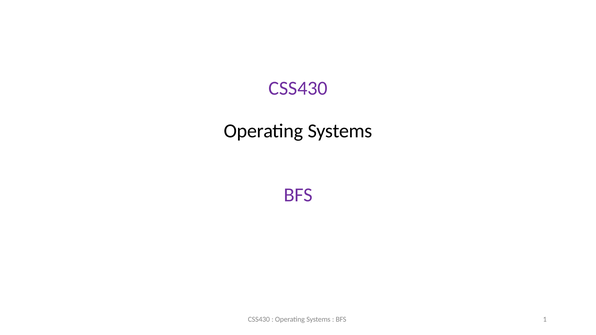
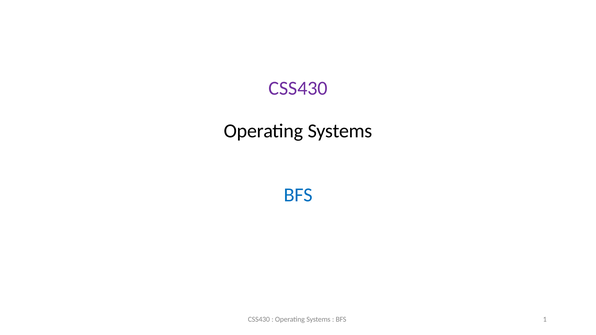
BFS colour: purple -> blue (298, 195)
